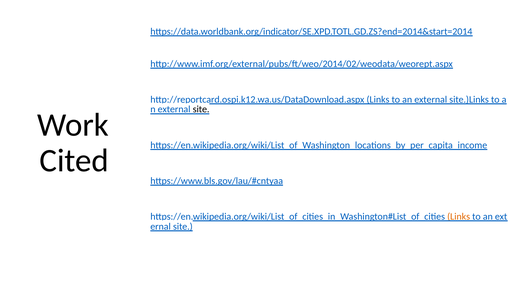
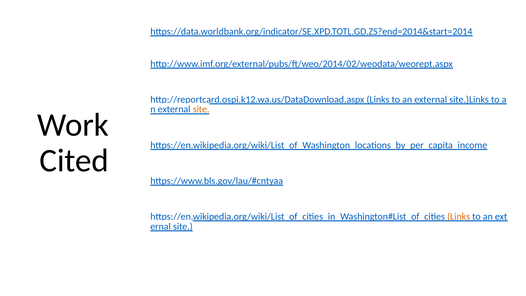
site colour: black -> orange (201, 109)
